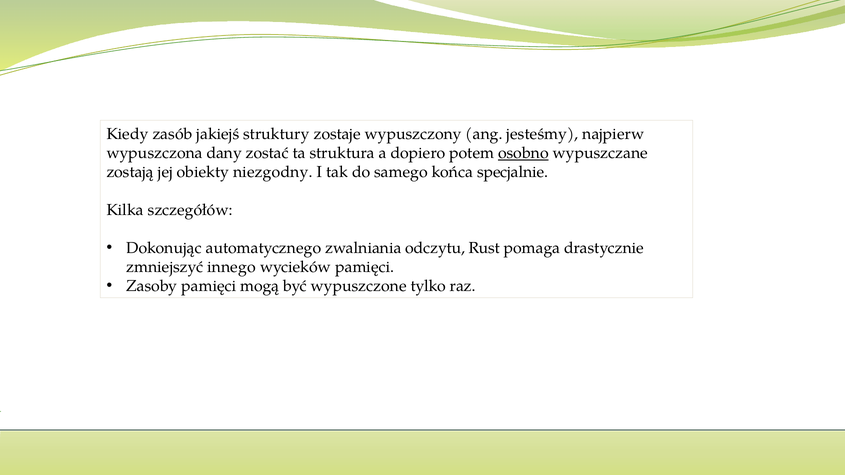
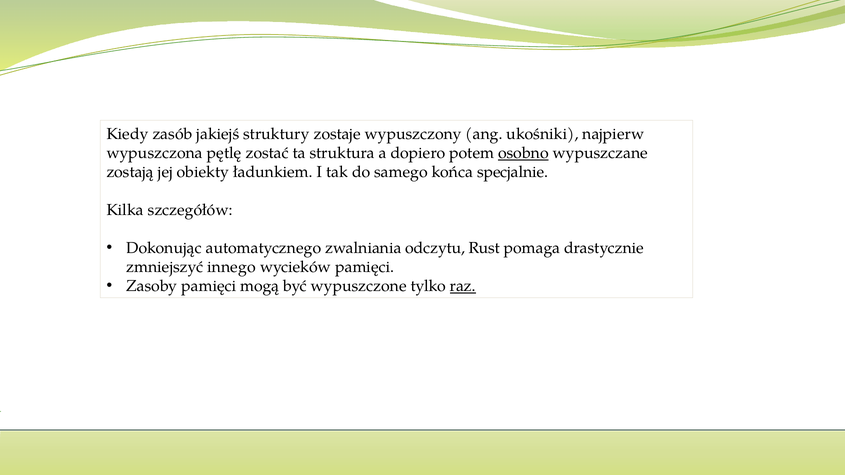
jesteśmy: jesteśmy -> ukośniki (542, 134)
dany: dany -> pętlę (224, 153)
niezgodny: niezgodny -> ładunkiem (273, 172)
raz underline: none -> present (463, 286)
